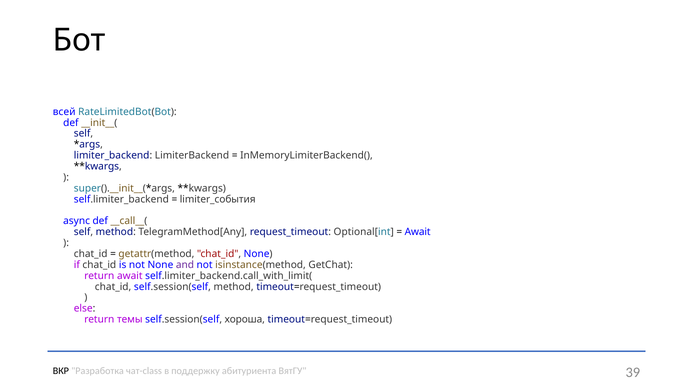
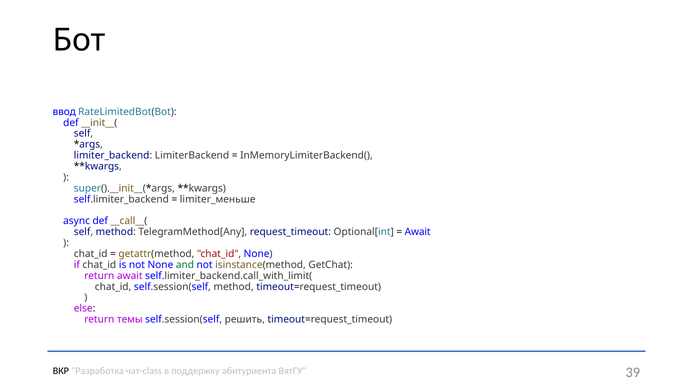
всей: всей -> ввод (64, 112)
limiter_события: limiter_события -> limiter_меньше (218, 199)
and colour: purple -> green (185, 265)
хороша: хороша -> решить (245, 319)
